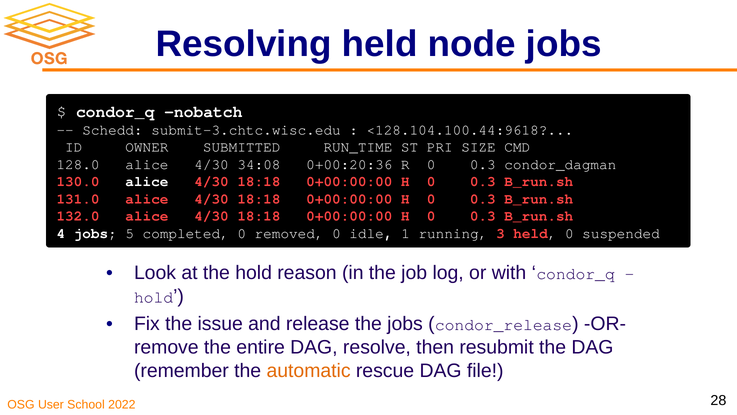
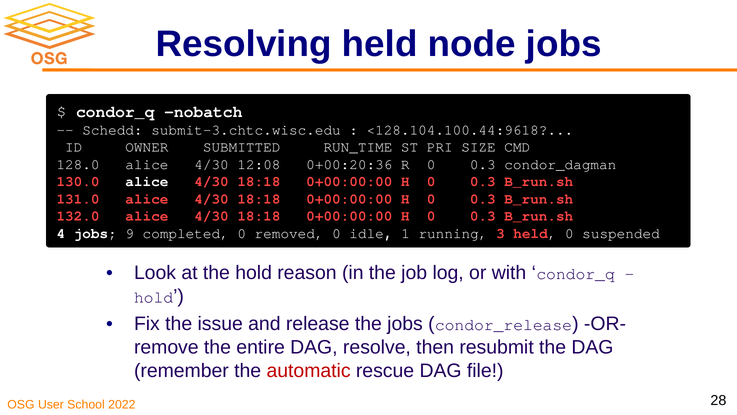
34:08: 34:08 -> 12:08 (259, 164)
5: 5 -> 9 (130, 233)
automatic colour: orange -> red (309, 370)
